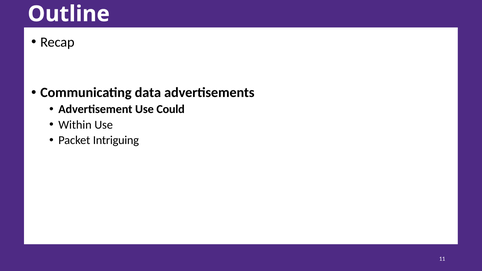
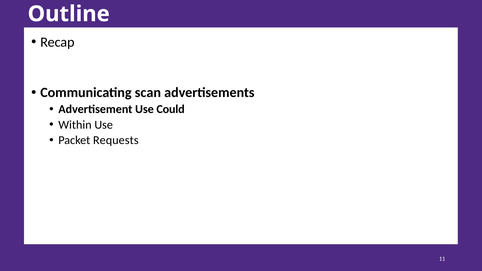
data: data -> scan (148, 93)
Intriguing: Intriguing -> Requests (116, 140)
